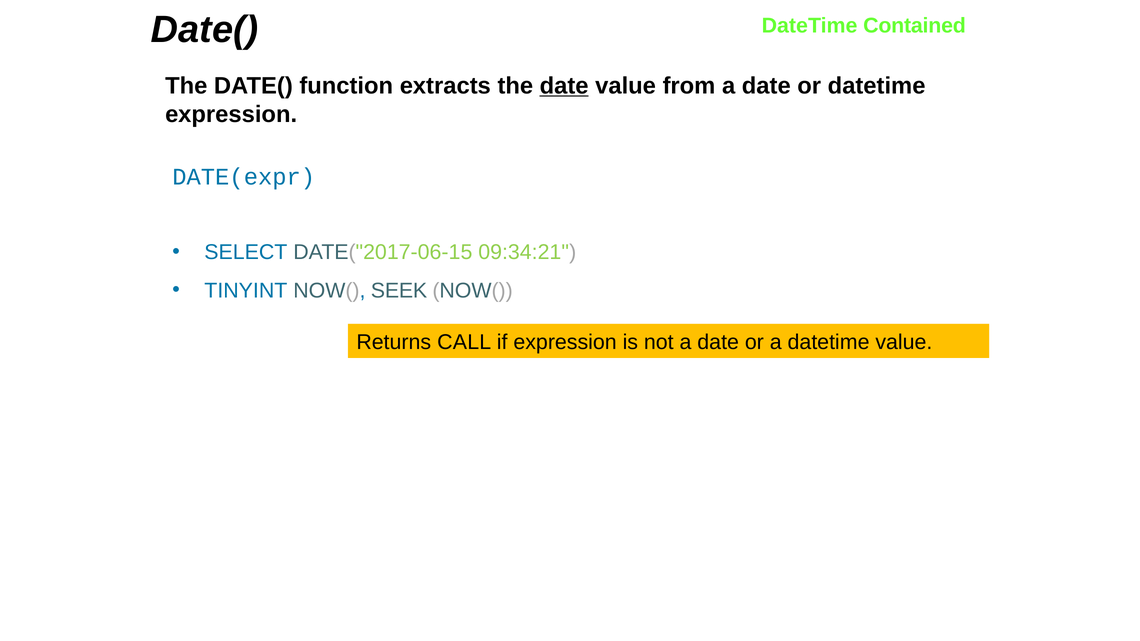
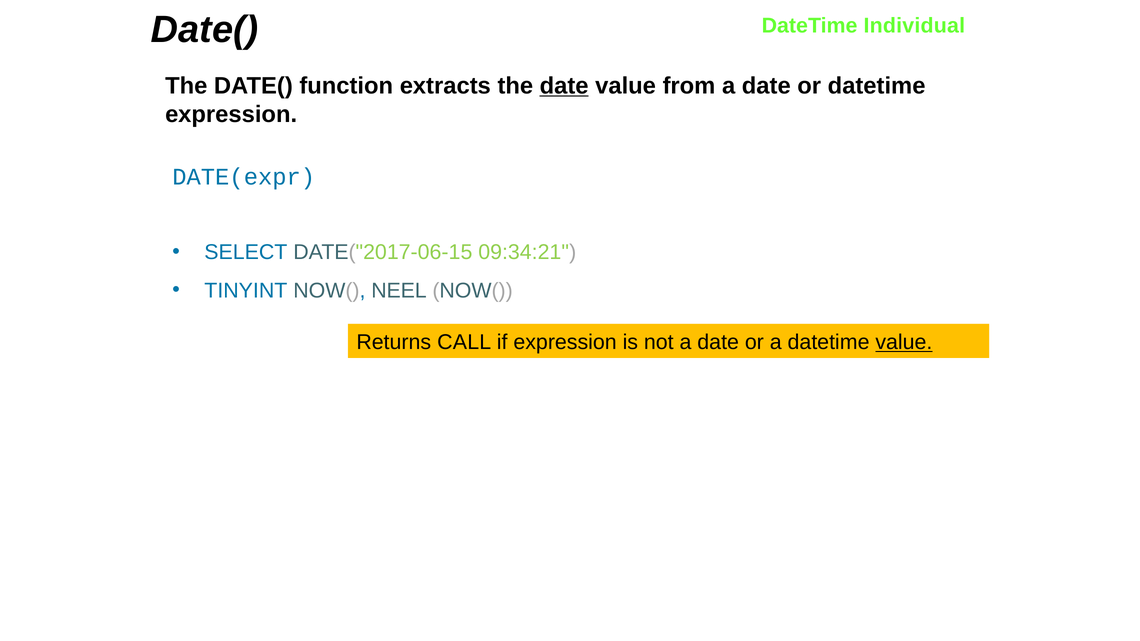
Contained: Contained -> Individual (914, 26)
SEEK: SEEK -> NEEL (399, 291)
value underline: none -> present (904, 343)
